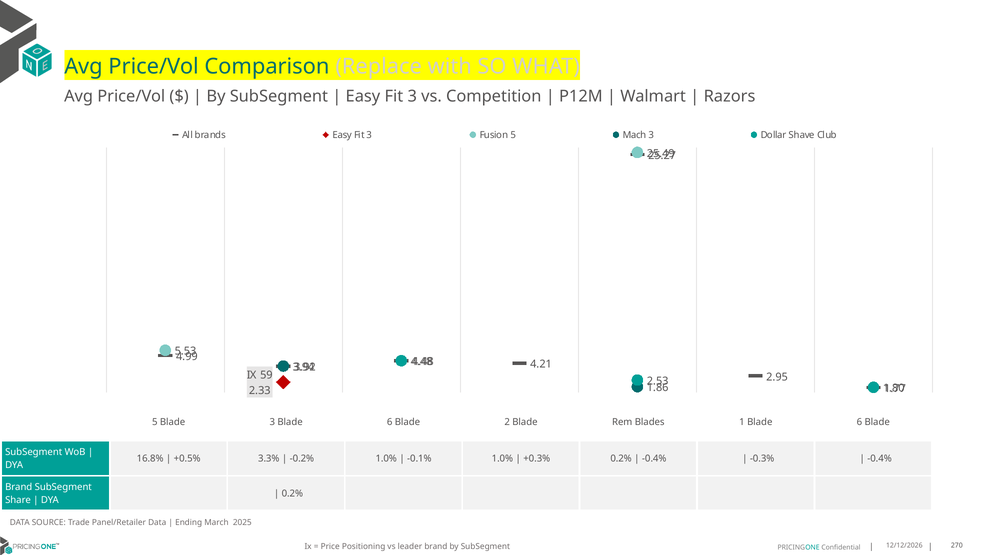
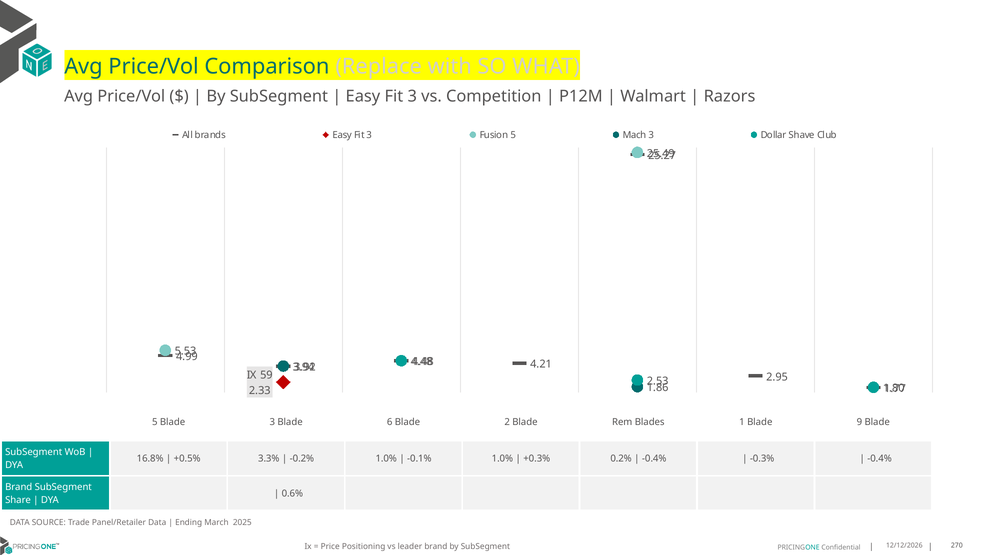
1 Blade 6: 6 -> 9 (859, 422)
0.2%: 0.2% -> 0.6% (292, 494)
